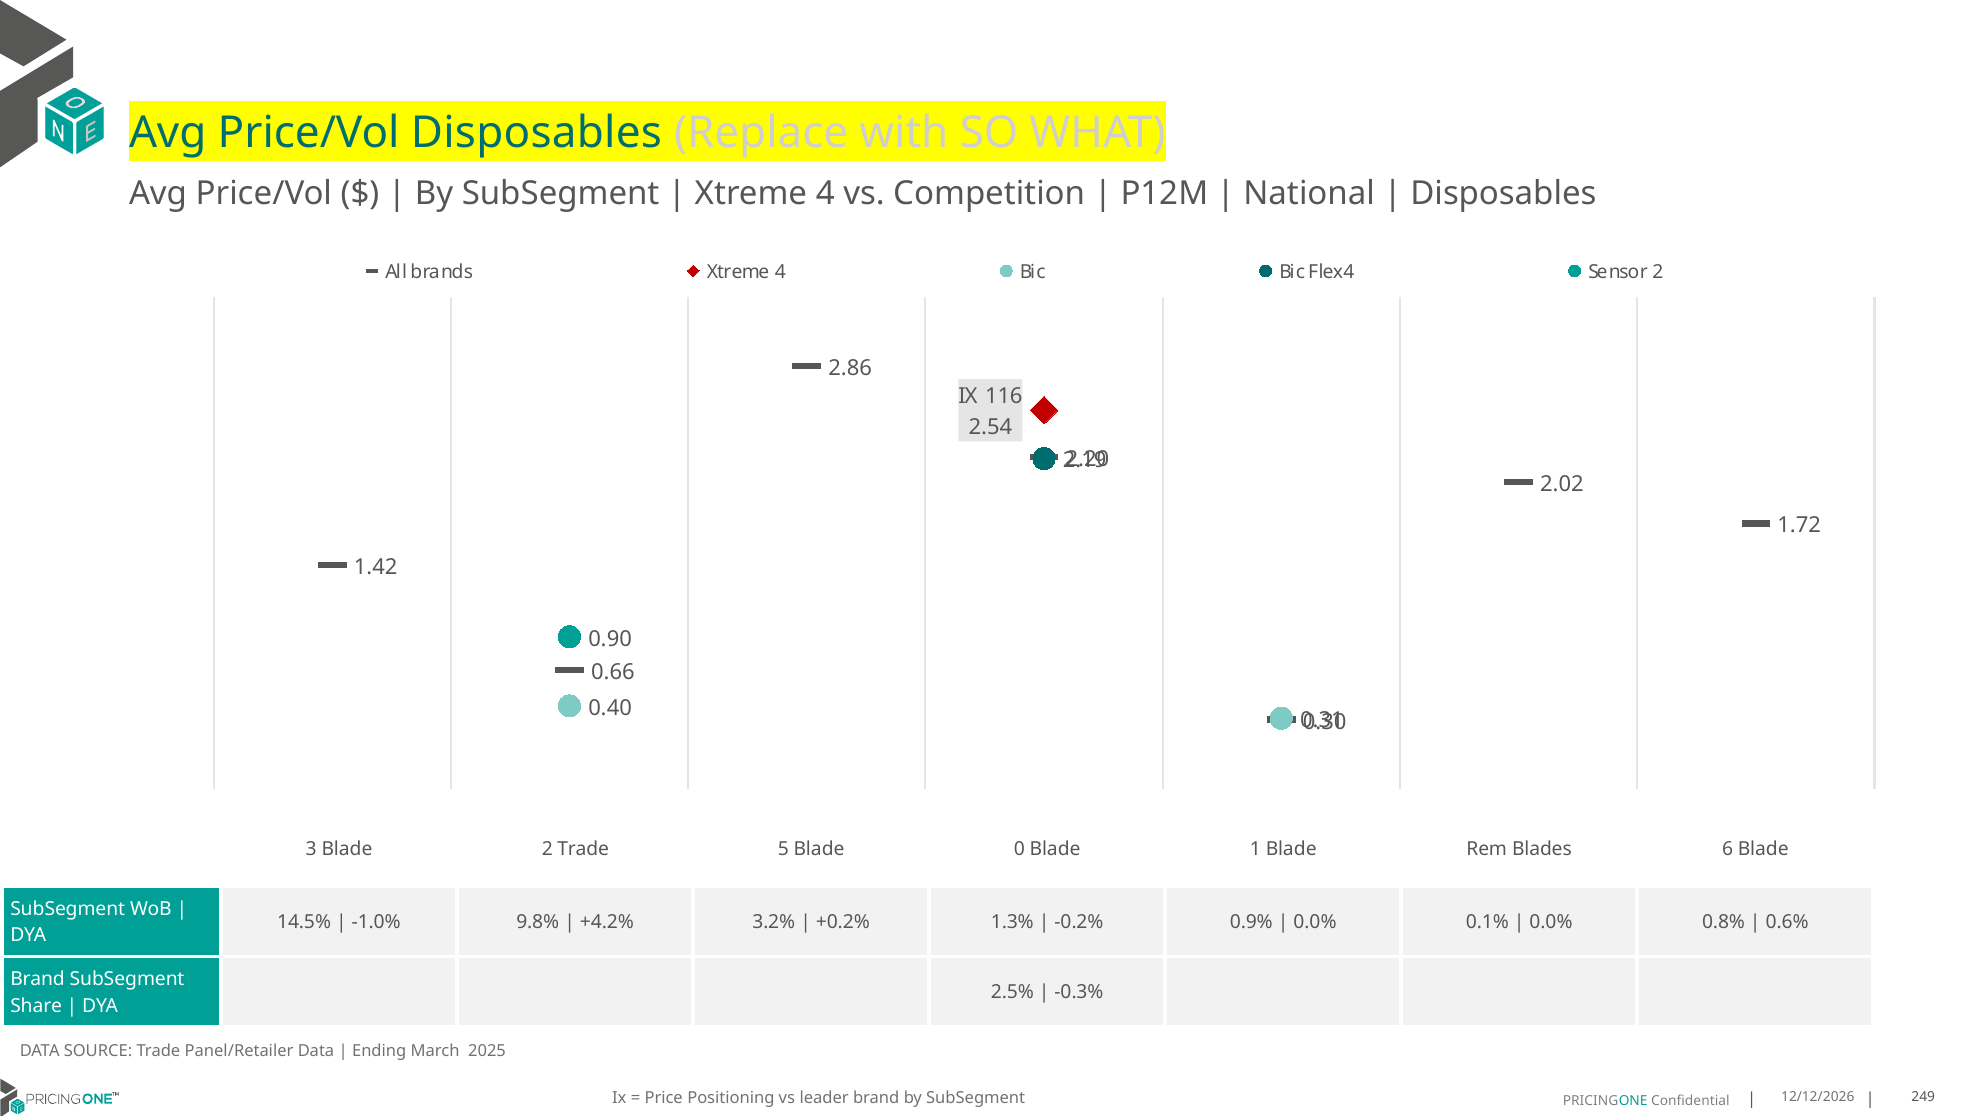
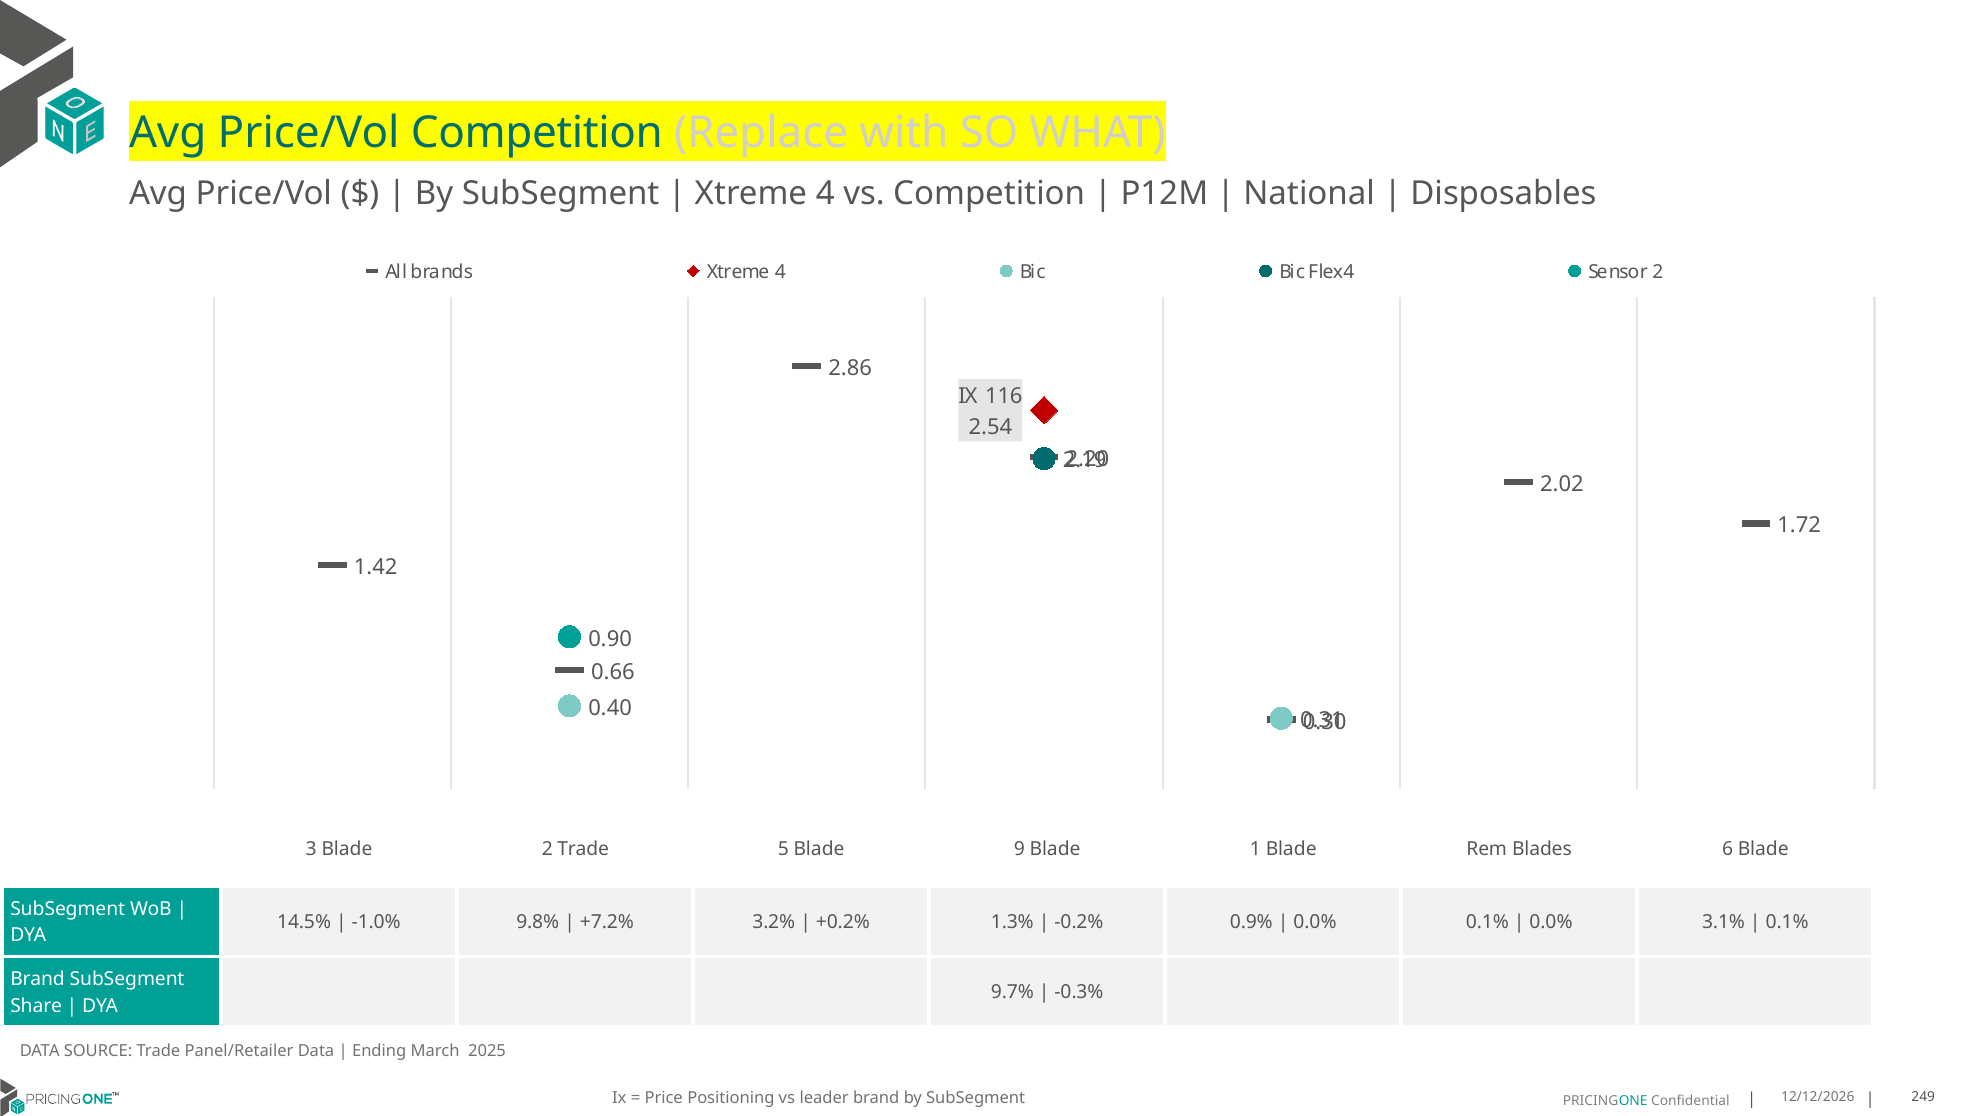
Price/Vol Disposables: Disposables -> Competition (537, 133)
0: 0 -> 9 (1019, 849)
+4.2%: +4.2% -> +7.2% (607, 922)
0.8%: 0.8% -> 3.1% (1723, 922)
0.6%: 0.6% -> 0.1% (1787, 922)
2.5%: 2.5% -> 9.7% (1012, 993)
